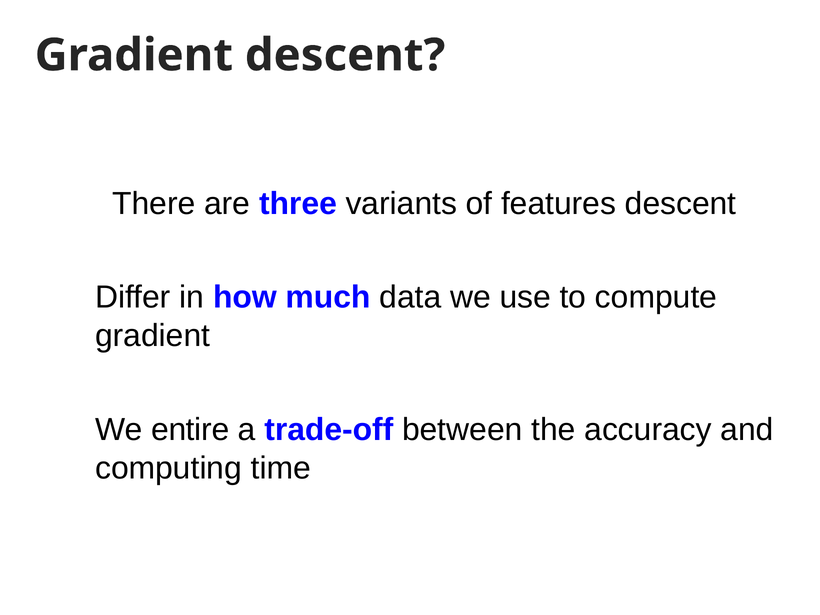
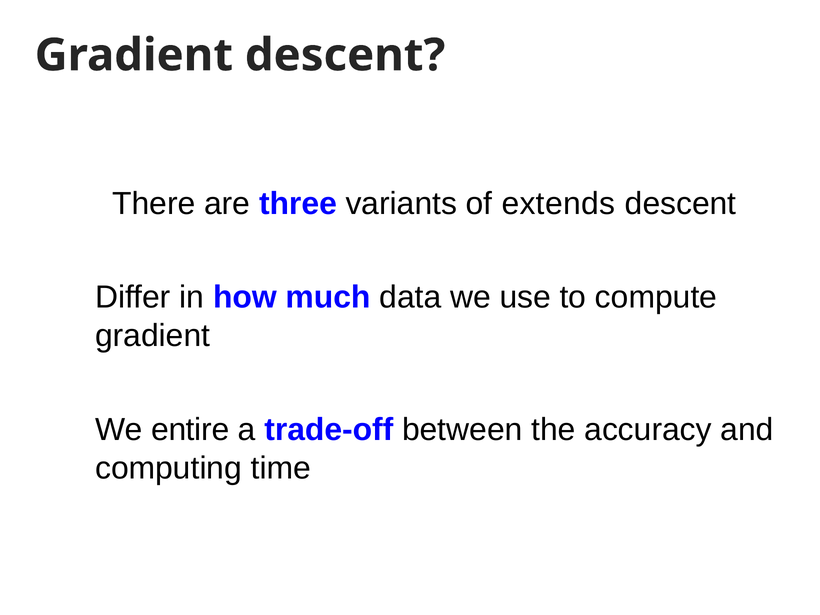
features: features -> extends (558, 204)
